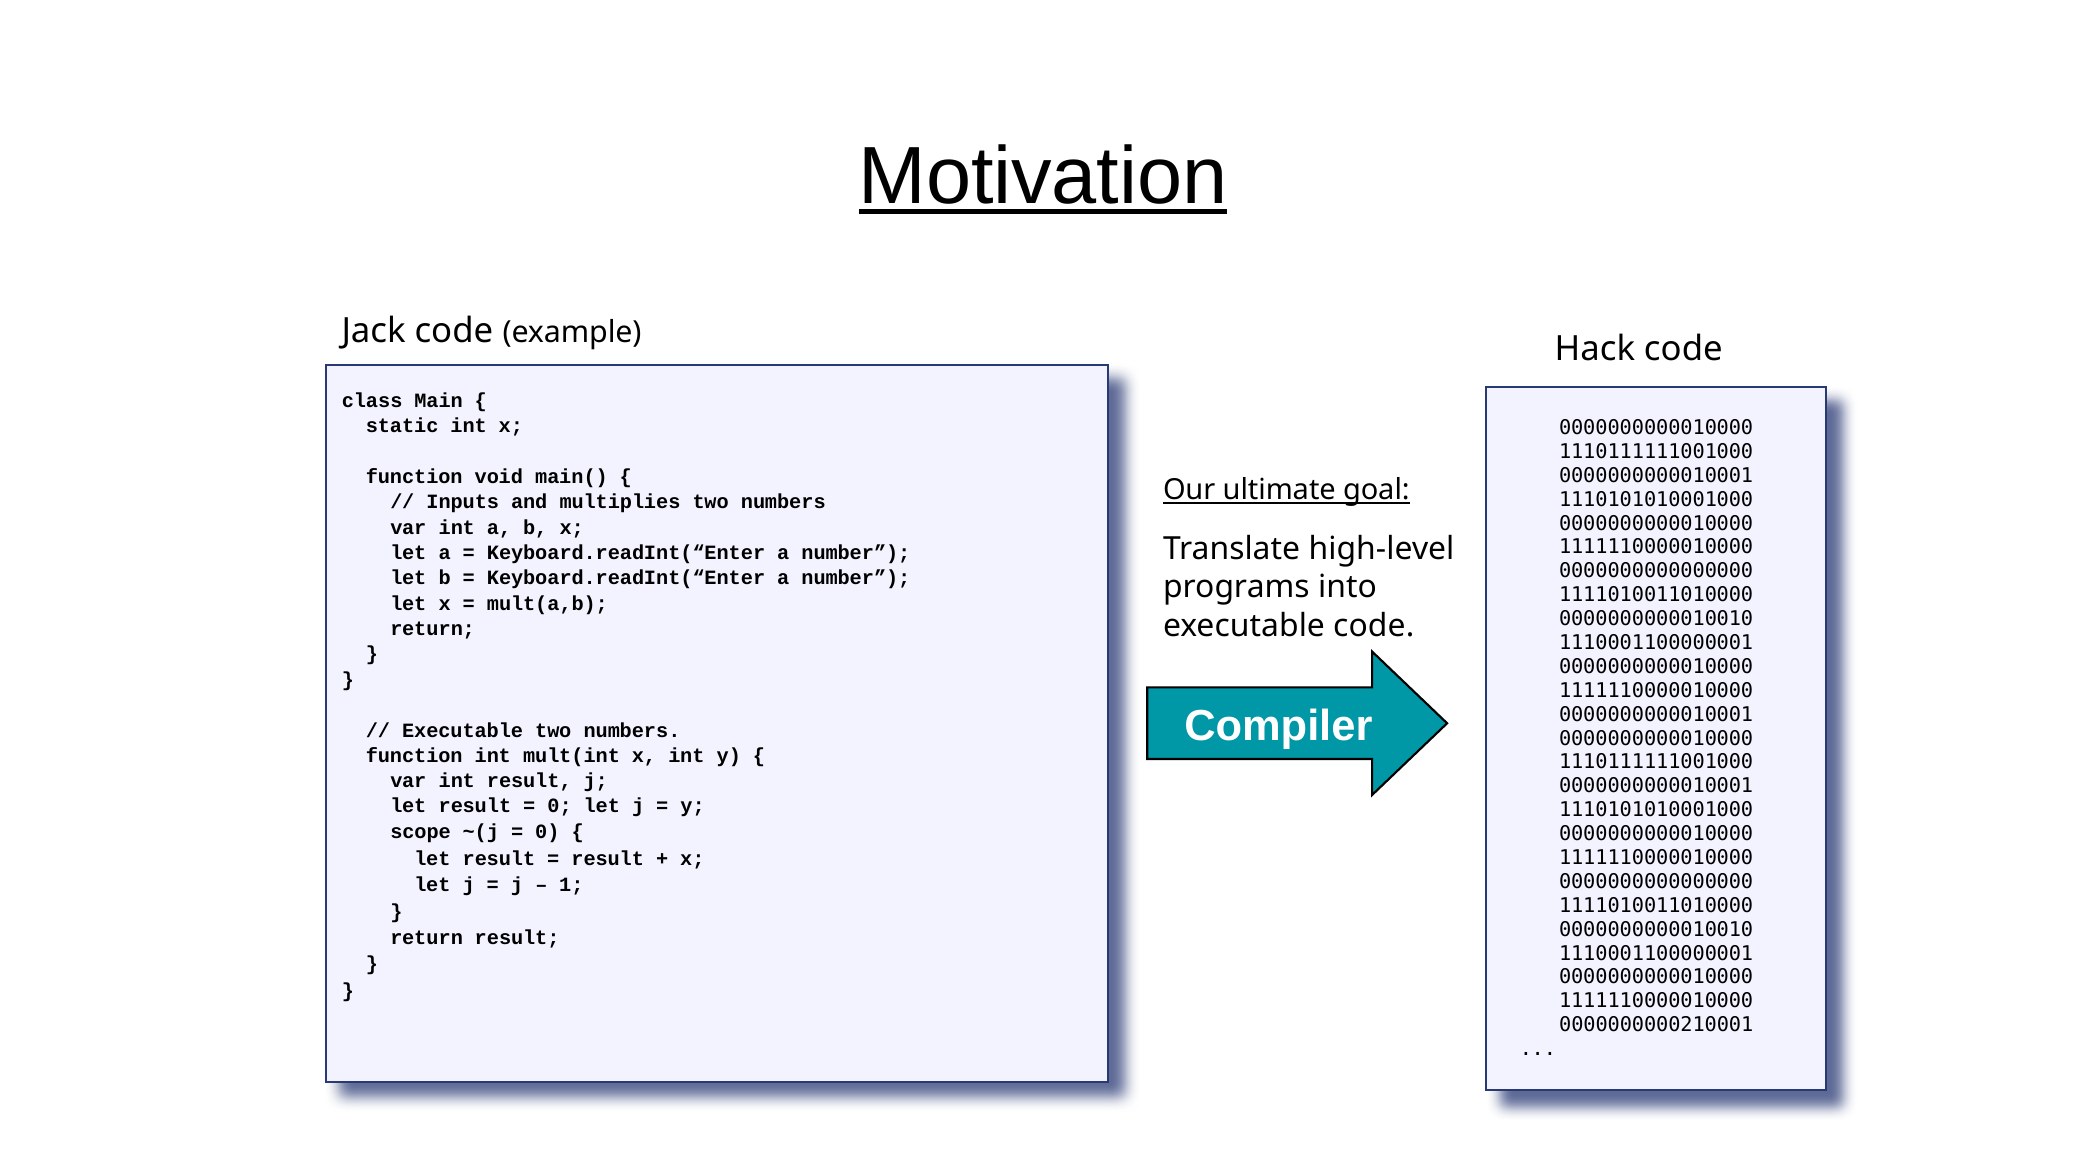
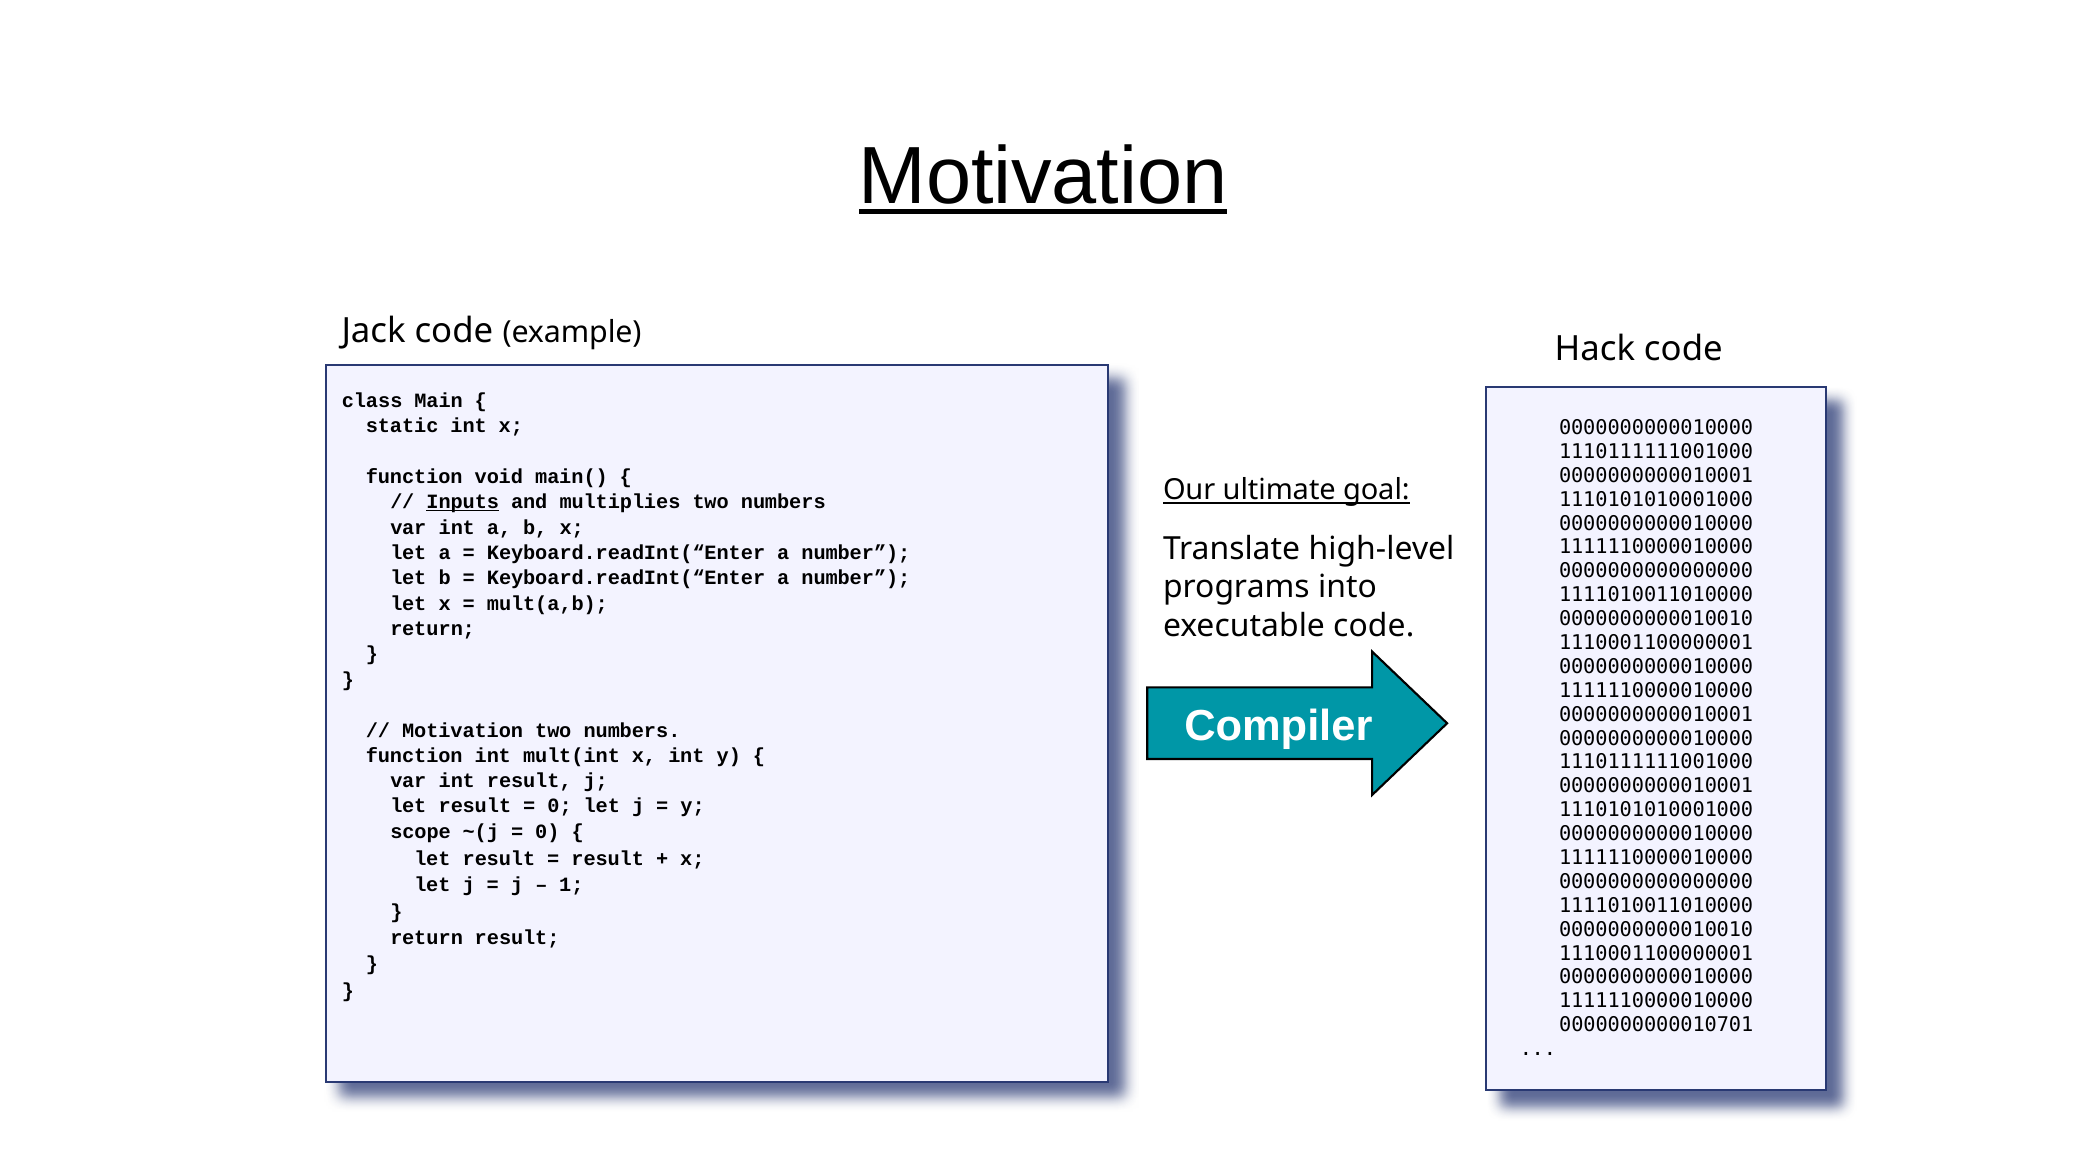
Inputs underline: none -> present (463, 502)
Executable: Executable -> Motivation (463, 731)
0000000000210001: 0000000000210001 -> 0000000000010701 (1656, 1025)
